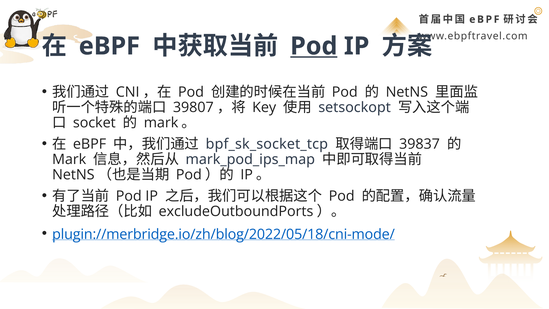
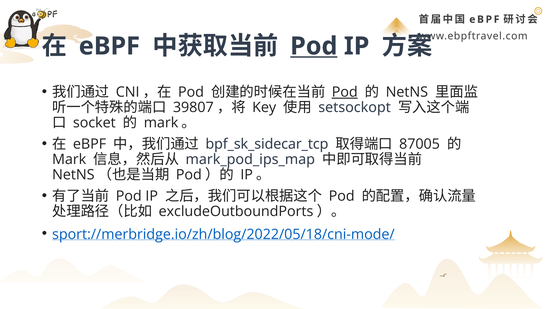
Pod underline: none -> present (345, 92)
bpf_sk_socket_tcp: bpf_sk_socket_tcp -> bpf_sk_sidecar_tcp (267, 144)
39837: 39837 -> 87005 (420, 144)
plugin://merbridge.io/zh/blog/2022/05/18/cni-mode/: plugin://merbridge.io/zh/blog/2022/05/18/cni-mode/ -> sport://merbridge.io/zh/blog/2022/05/18/cni-mode/ (223, 234)
